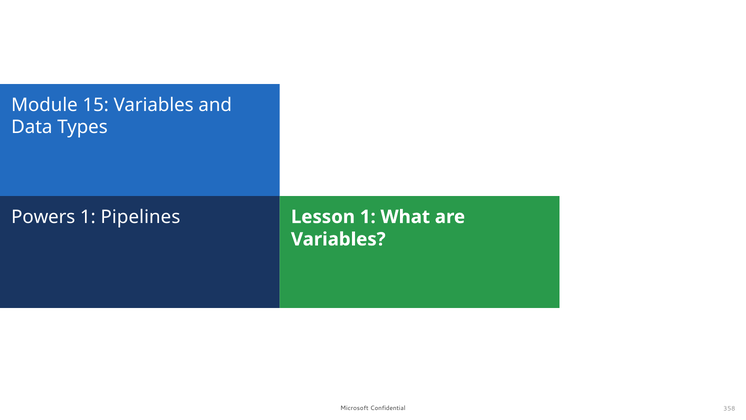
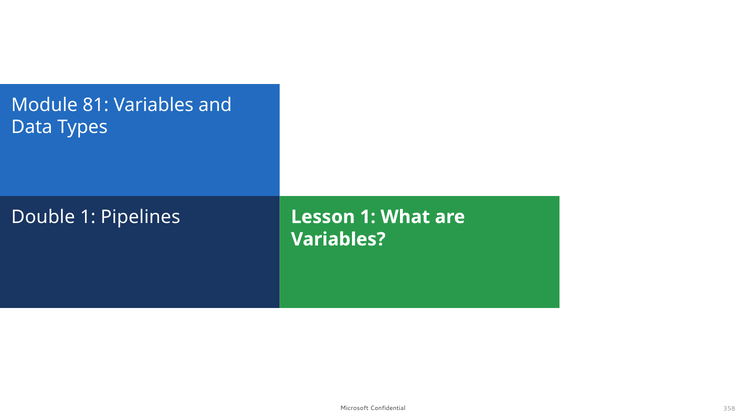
15: 15 -> 81 (96, 105)
Powers: Powers -> Double (43, 217)
